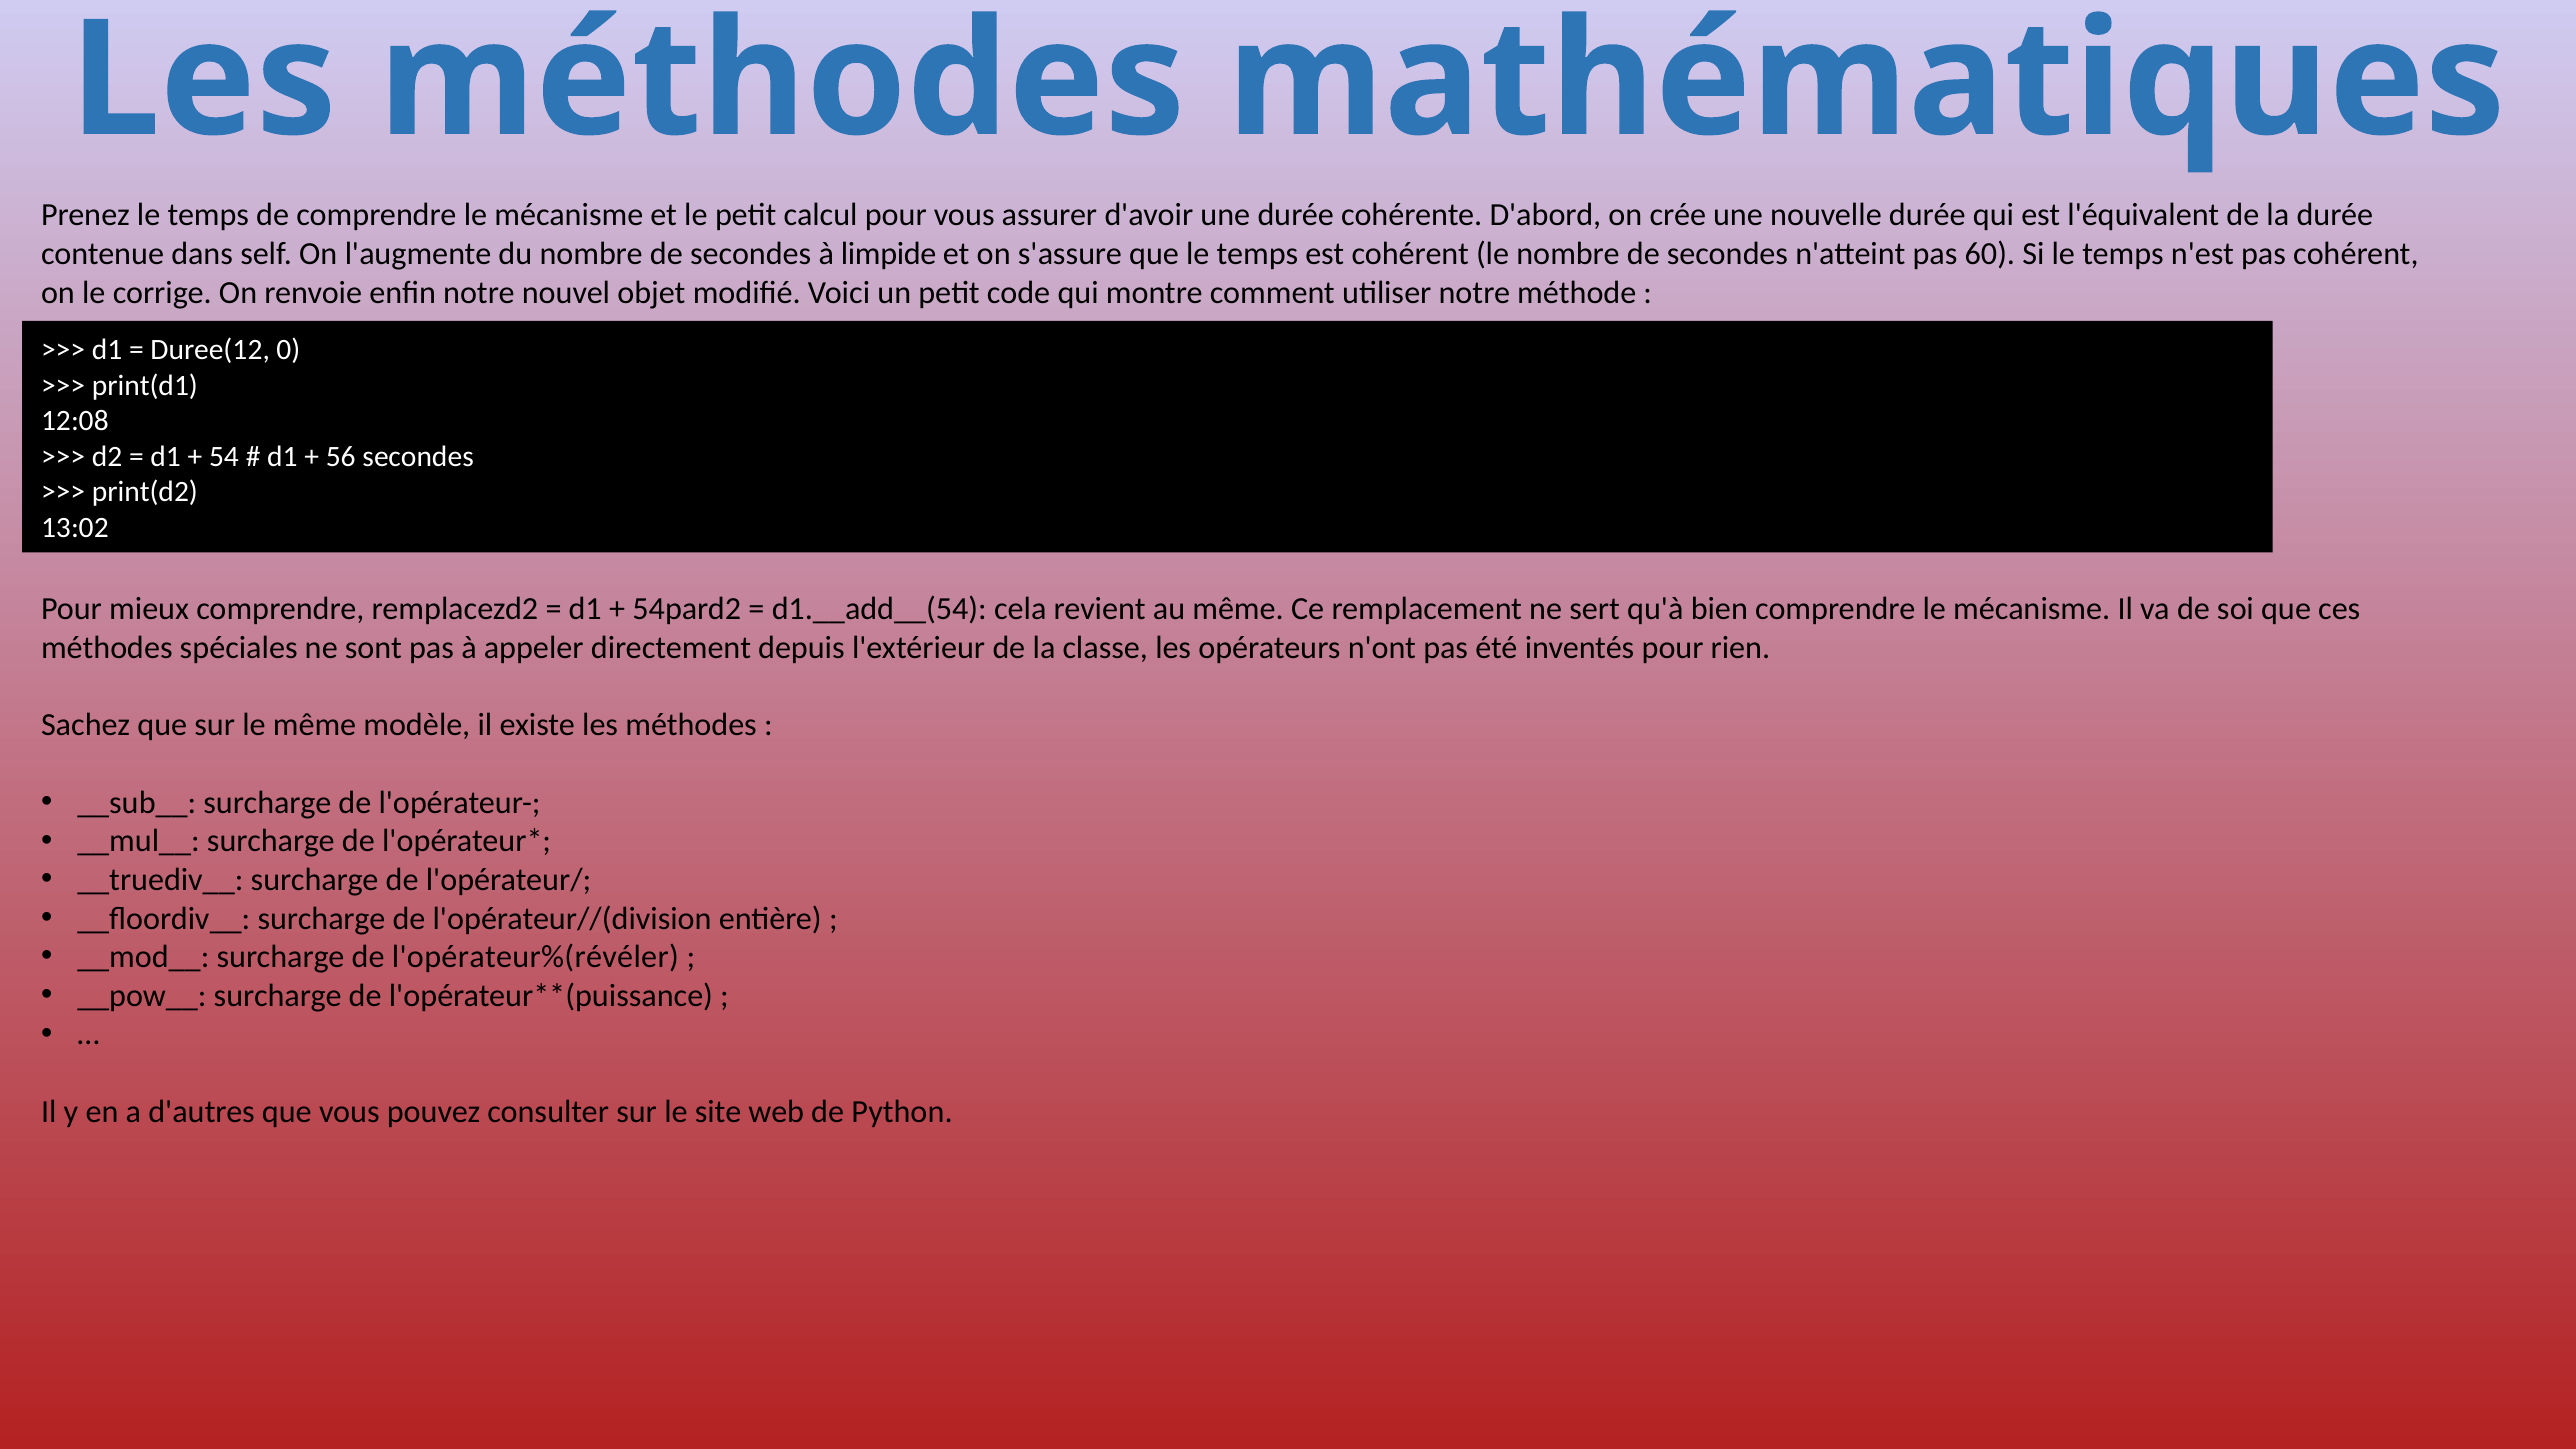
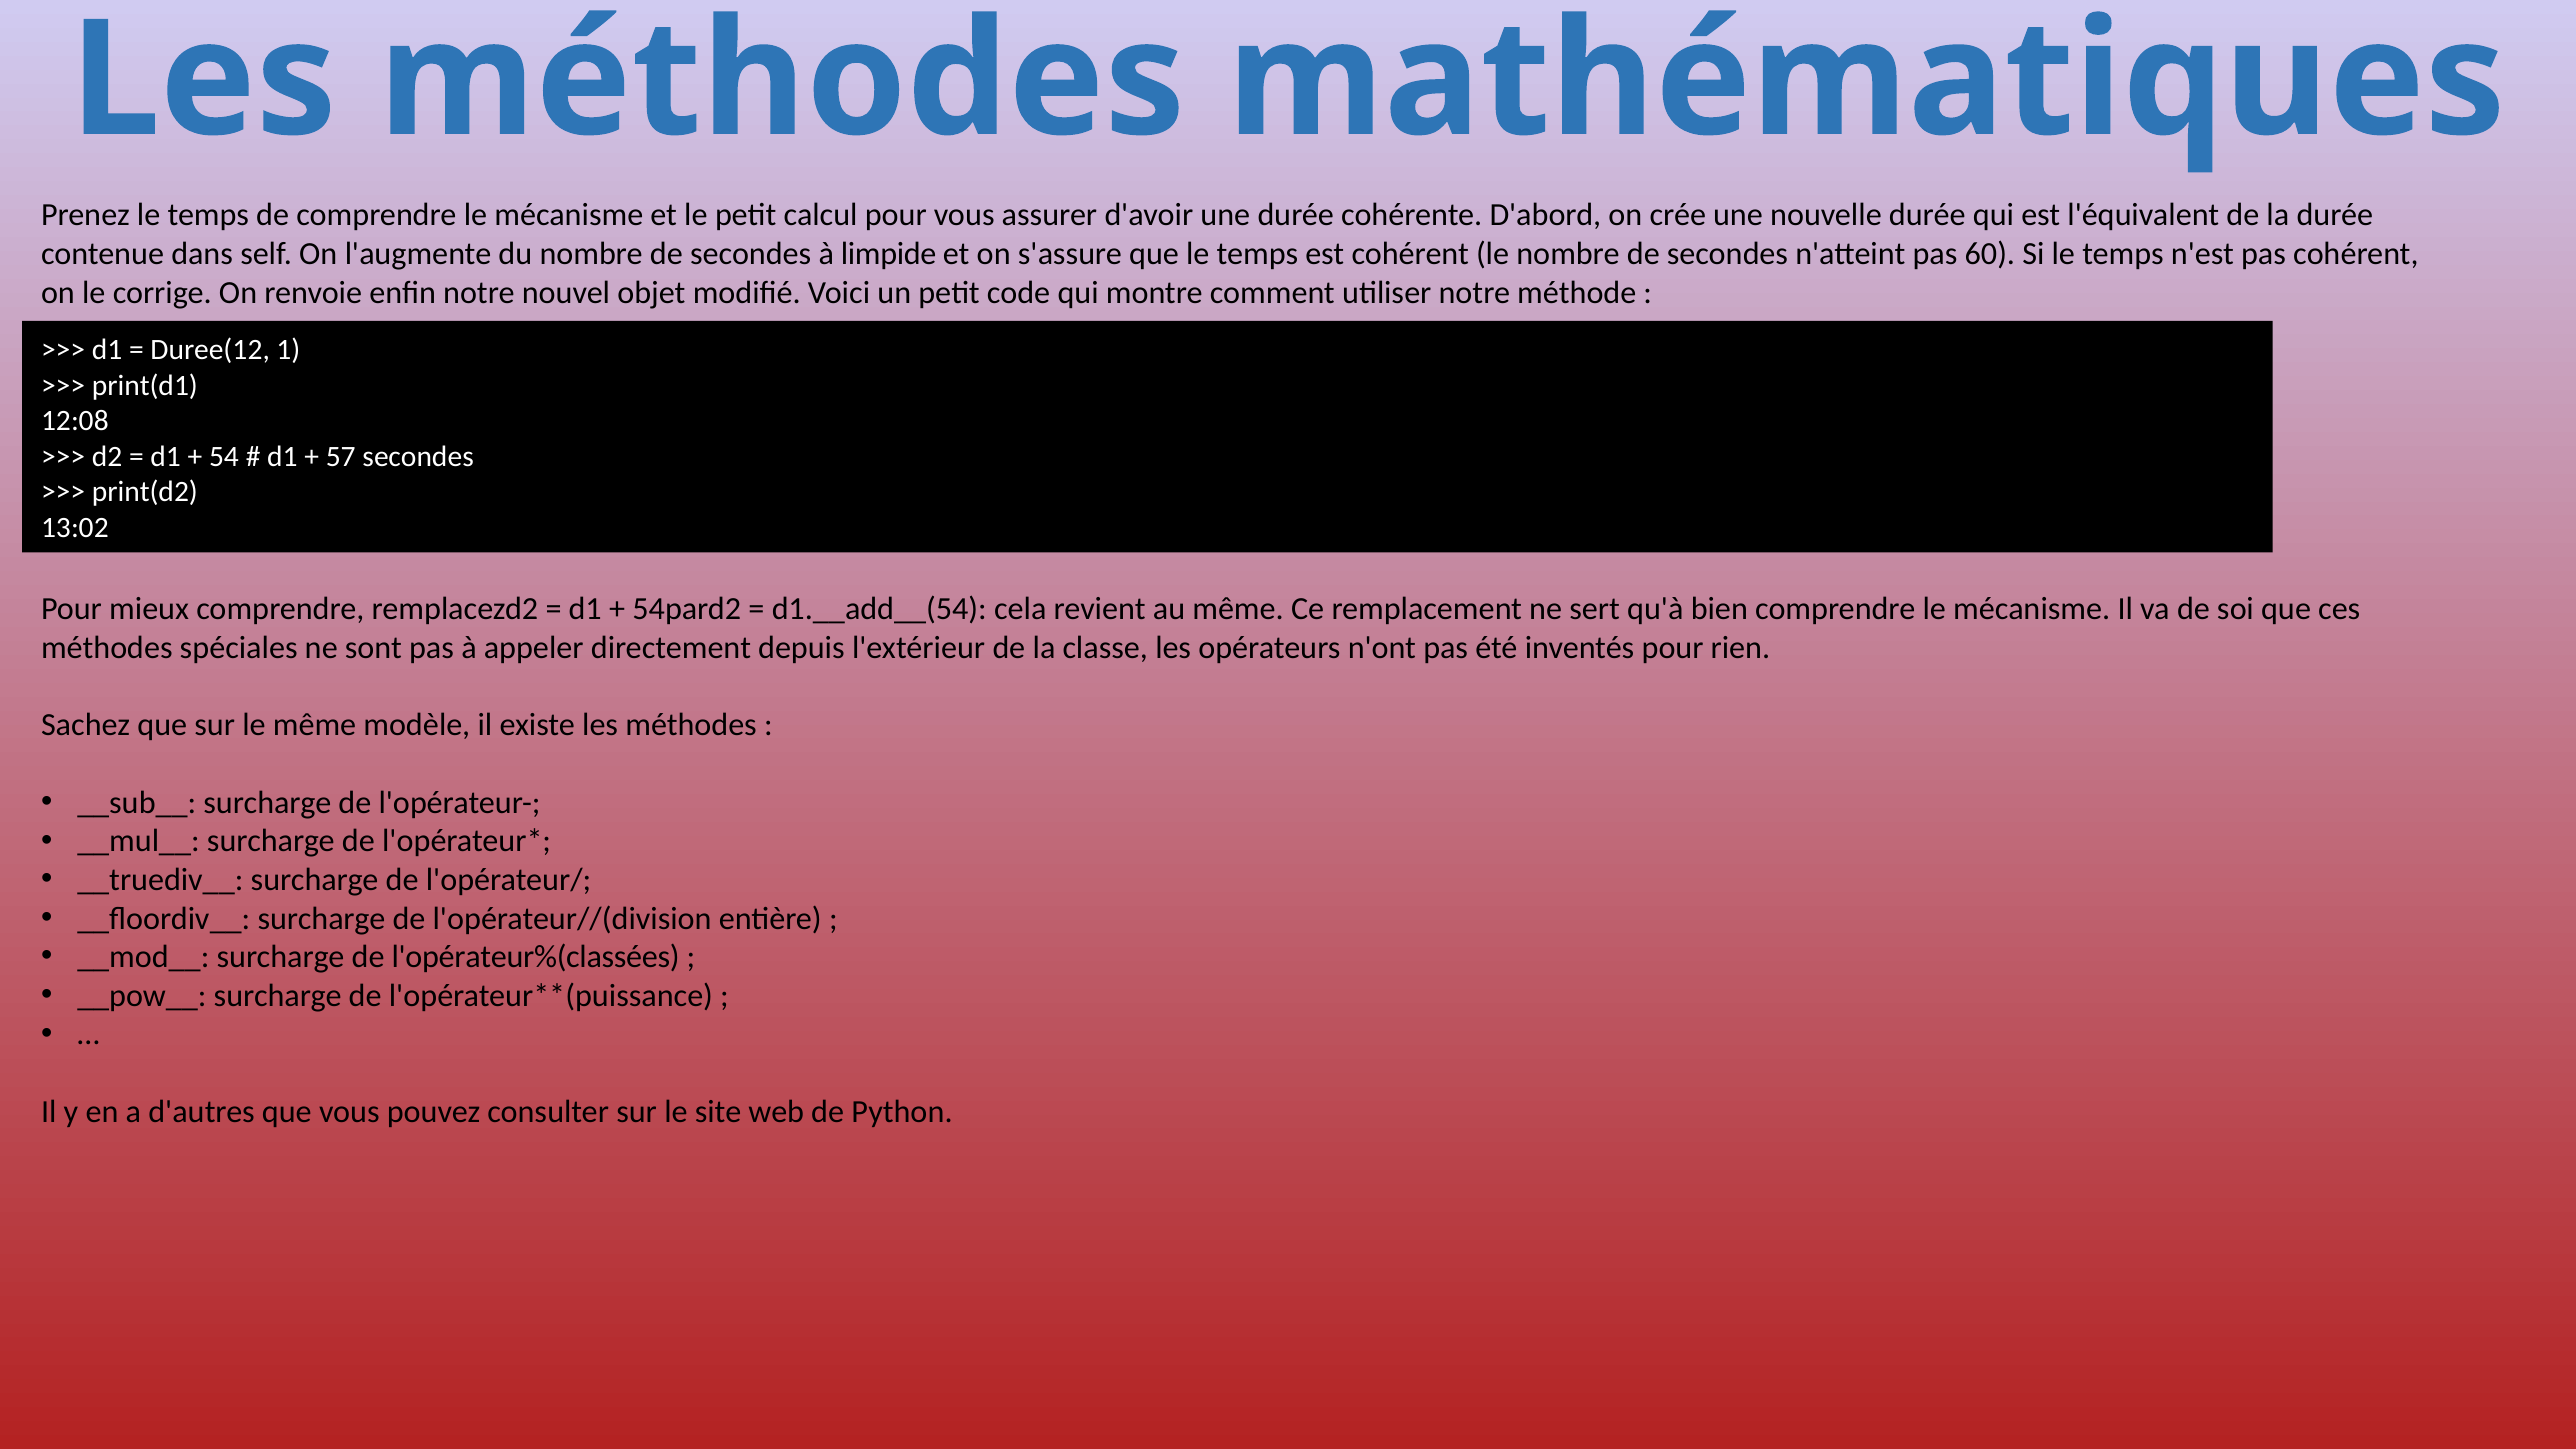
0: 0 -> 1 (288, 350)
56: 56 -> 57 (341, 456)
l'opérateur%(révéler: l'opérateur%(révéler -> l'opérateur%(classées (536, 957)
